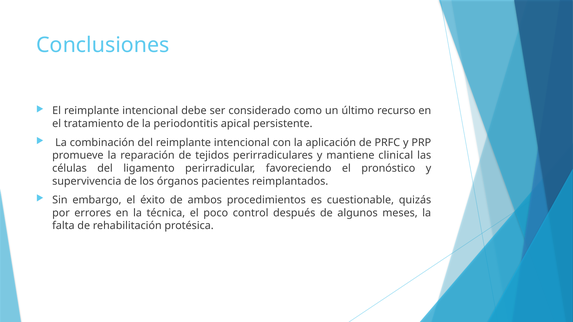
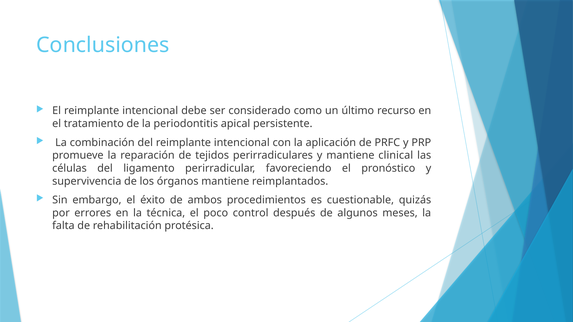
órganos pacientes: pacientes -> mantiene (225, 181)
